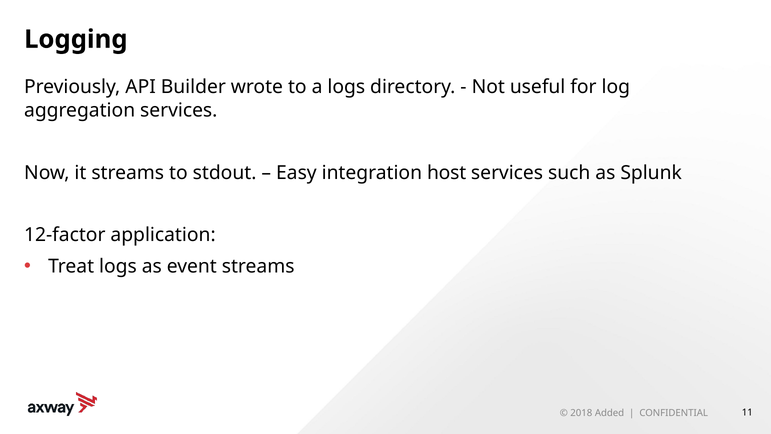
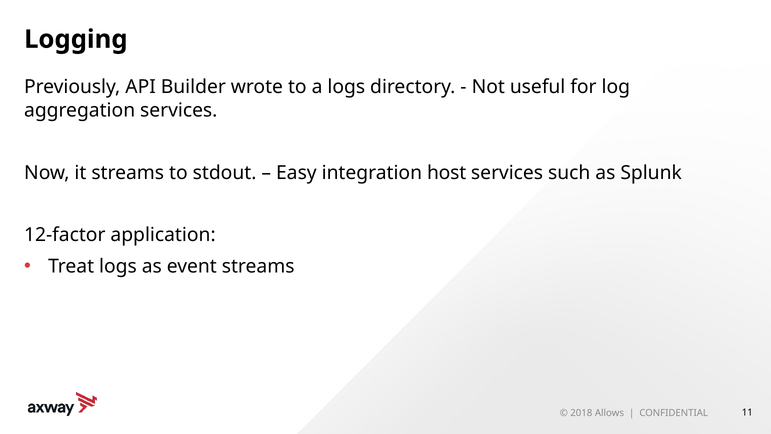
Added: Added -> Allows (610, 413)
